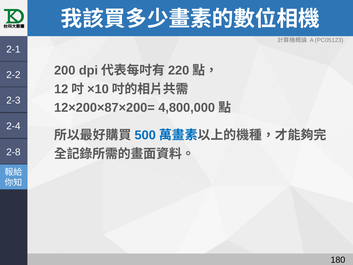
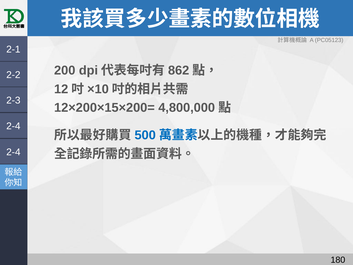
220: 220 -> 862 (179, 70)
12×200×87×200=: 12×200×87×200= -> 12×200×15×200= (104, 108)
2-8: 2-8 -> 2-4 (13, 152)
